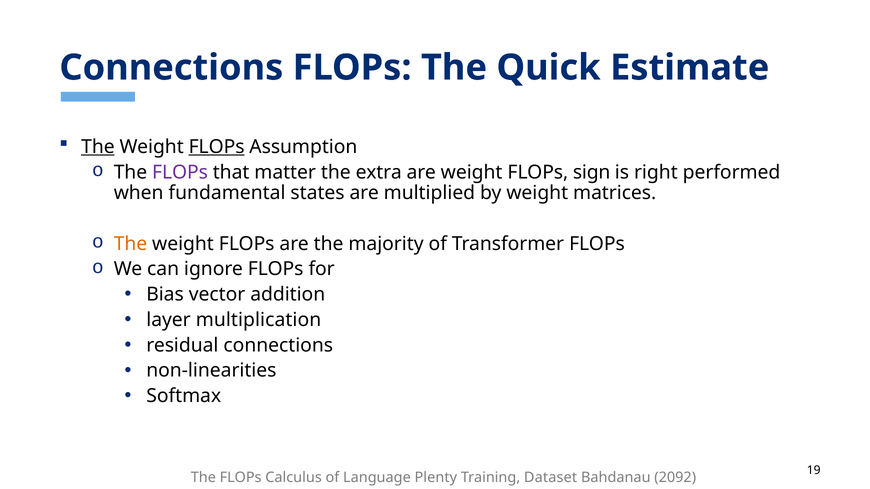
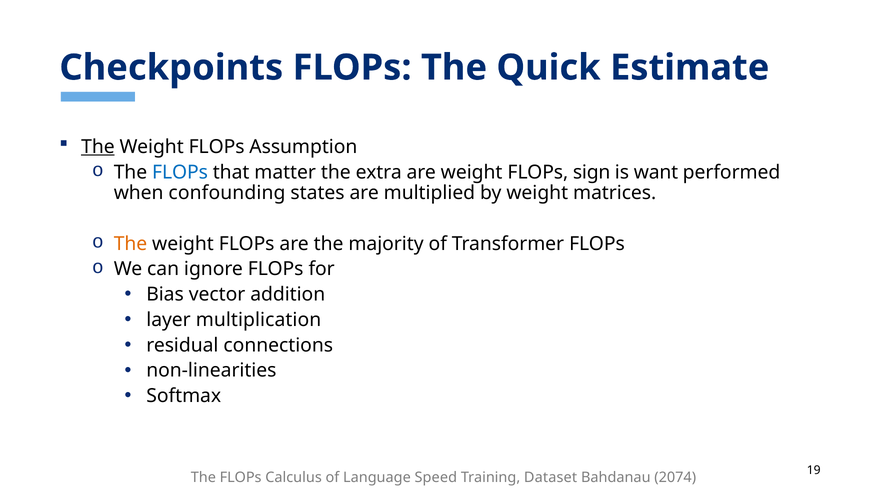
Connections: Connections -> Checkpoints (171, 68)
FLOPs underline: present -> none (217, 147)
FLOPs colour: purple -> blue (180, 172)
right: right -> want (656, 172)
fundamental: fundamental -> confounding (227, 193)
Plenty: Plenty -> Speed (436, 478)
2092: 2092 -> 2074 (675, 478)
